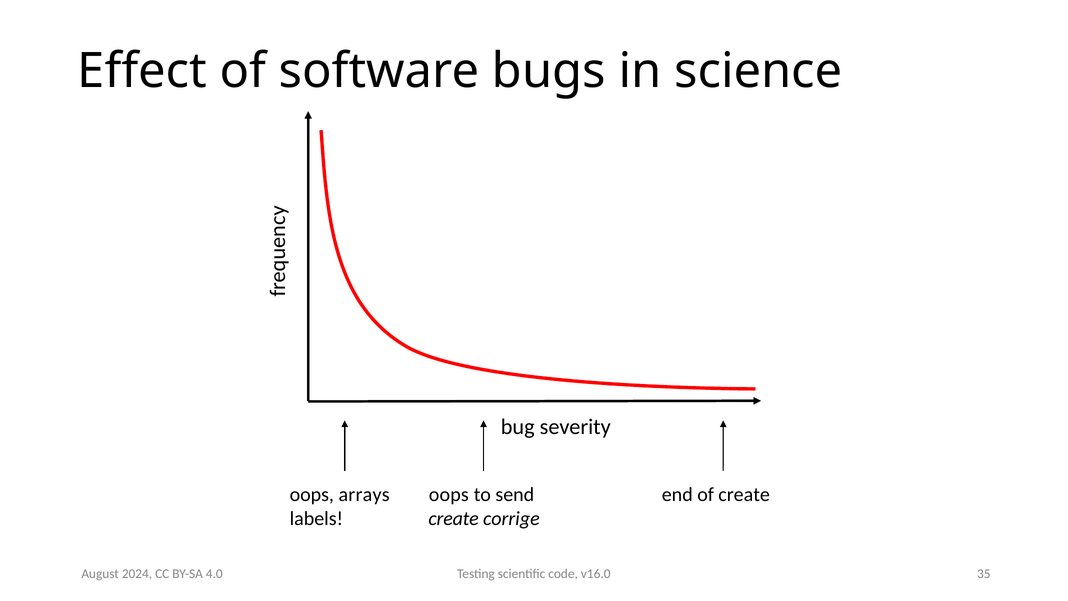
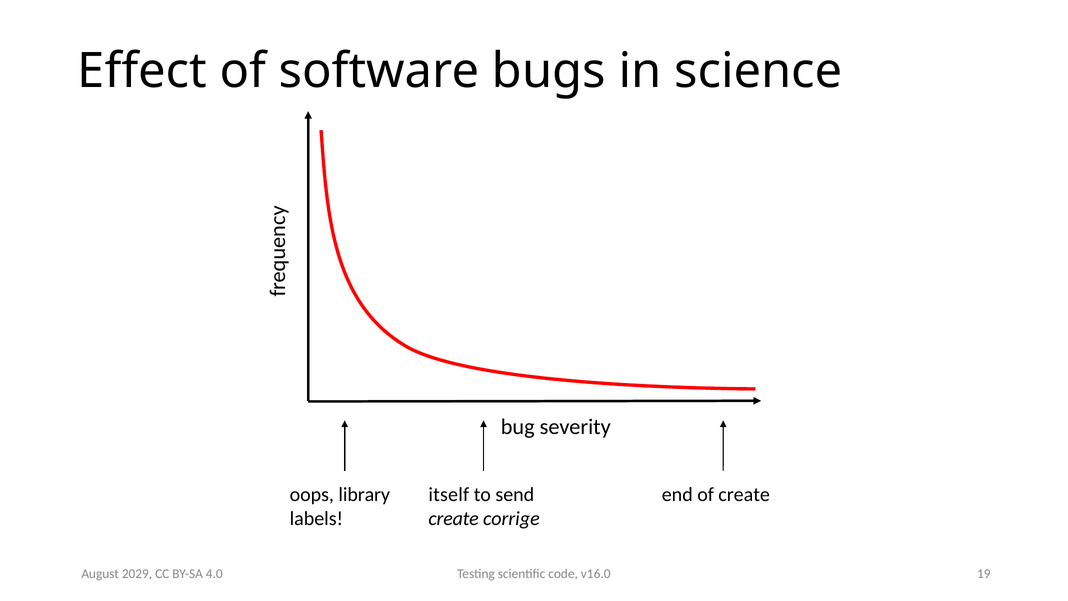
arrays: arrays -> library (364, 494)
oops: oops -> itself (449, 494)
2024: 2024 -> 2029 (137, 574)
35: 35 -> 19 (984, 574)
